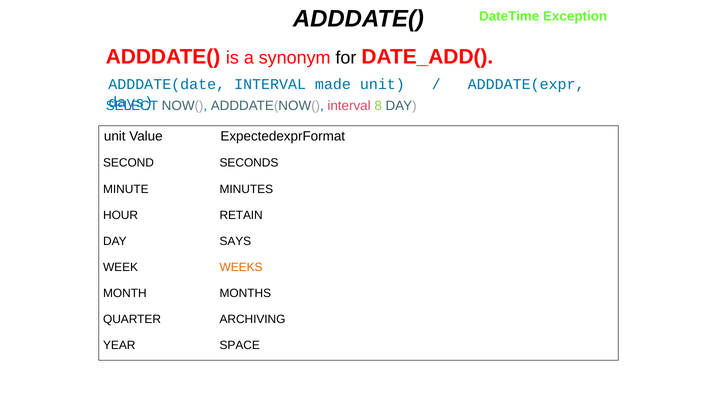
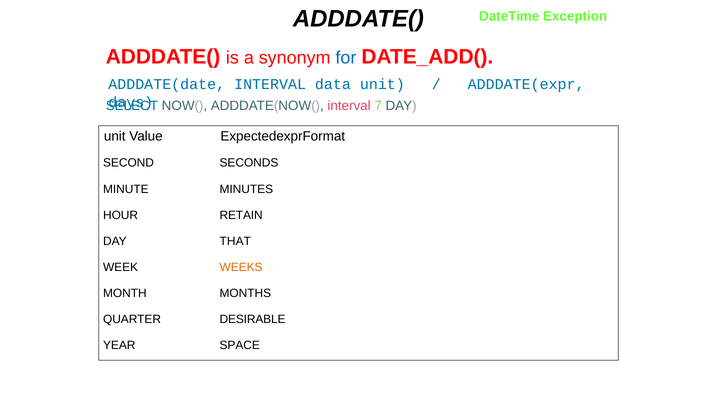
for colour: black -> blue (346, 58)
made: made -> data (333, 84)
8: 8 -> 7 (378, 106)
SAYS: SAYS -> THAT (235, 241)
ARCHIVING: ARCHIVING -> DESIRABLE (253, 319)
